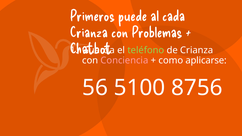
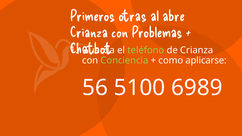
puede: puede -> otras (133, 16)
cada: cada -> abre (174, 16)
Conciencia colour: pink -> light green (124, 60)
8756: 8756 -> 6989 (197, 88)
